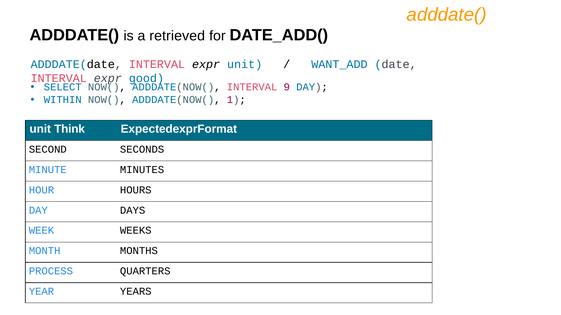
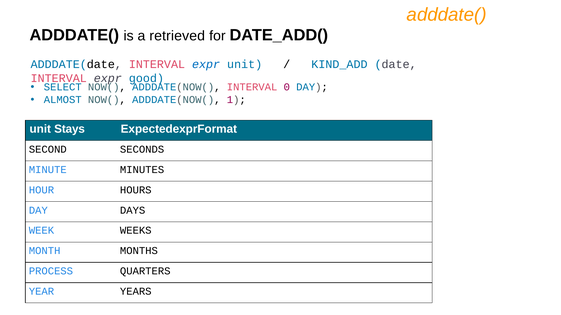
expr colour: black -> blue (206, 65)
WANT_ADD: WANT_ADD -> KIND_ADD (339, 65)
9: 9 -> 0 (287, 87)
WITHIN: WITHIN -> ALMOST (63, 100)
Think: Think -> Stays (70, 129)
